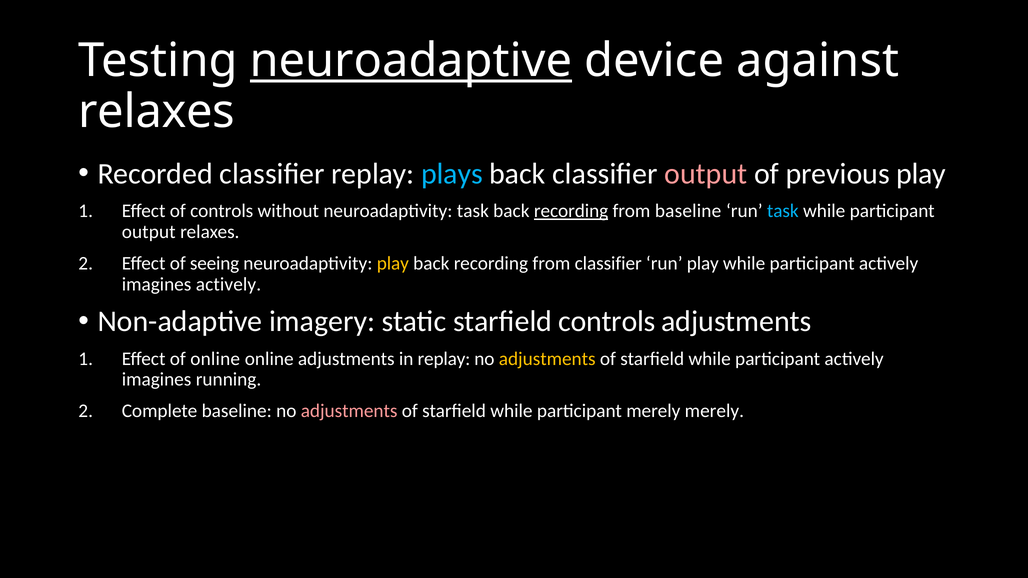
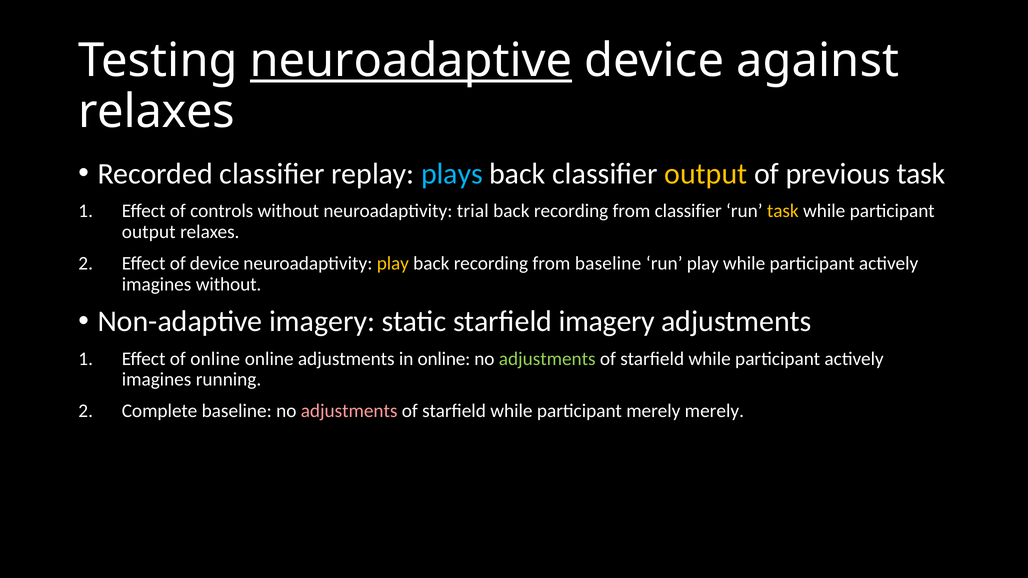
output colour: pink -> yellow (706, 174)
previous play: play -> task (921, 174)
neuroadaptivity task: task -> trial (473, 211)
recording underline: present -> none (571, 211)
from baseline: baseline -> classifier (688, 211)
task colour: light blue -> yellow (783, 211)
of seeing: seeing -> device (215, 263)
from classifier: classifier -> baseline (608, 263)
imagines actively: actively -> without (229, 284)
starfield controls: controls -> imagery (607, 322)
in replay: replay -> online (444, 359)
adjustments colour: yellow -> light green (547, 359)
